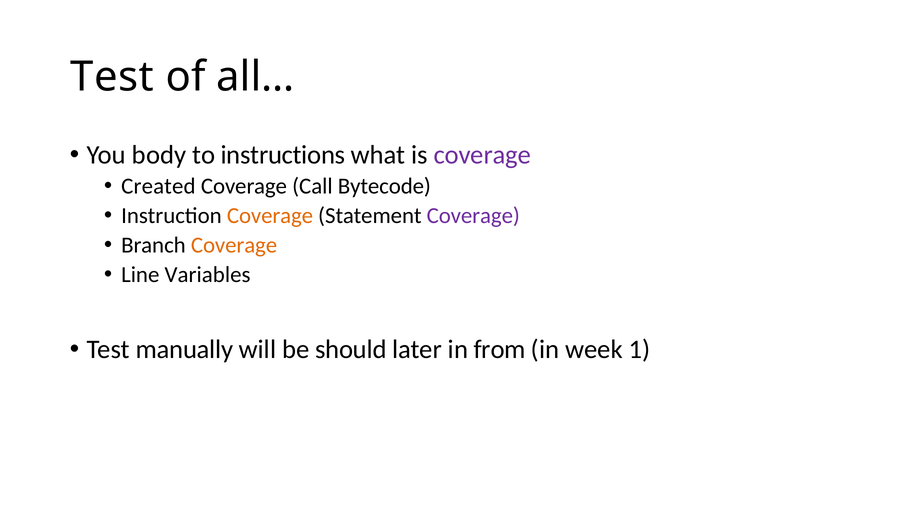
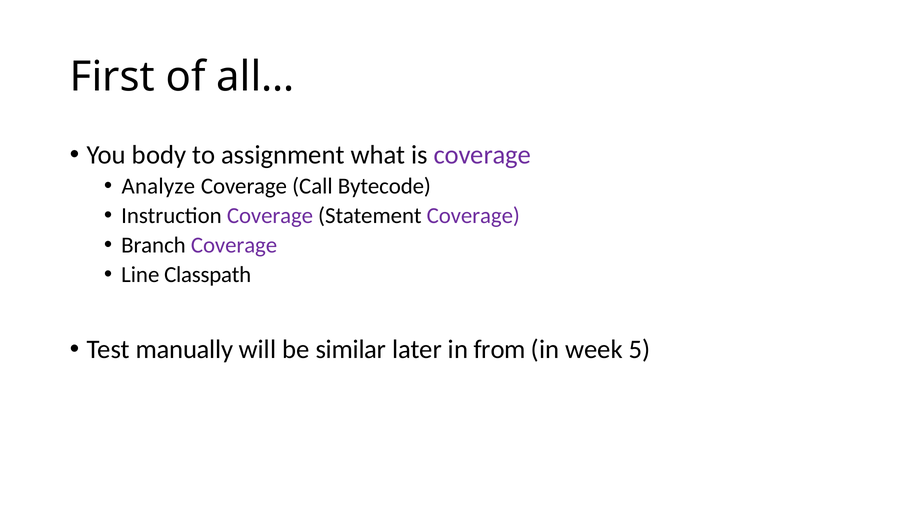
Test: Test -> First (112, 77)
instructions: instructions -> assignment (283, 155)
Created: Created -> Analyze (158, 186)
Coverage colour: orange -> purple (270, 216)
Coverage colour: orange -> purple (234, 245)
Variables: Variables -> Classpath (208, 275)
should: should -> similar (351, 349)
1: 1 -> 5 (639, 349)
